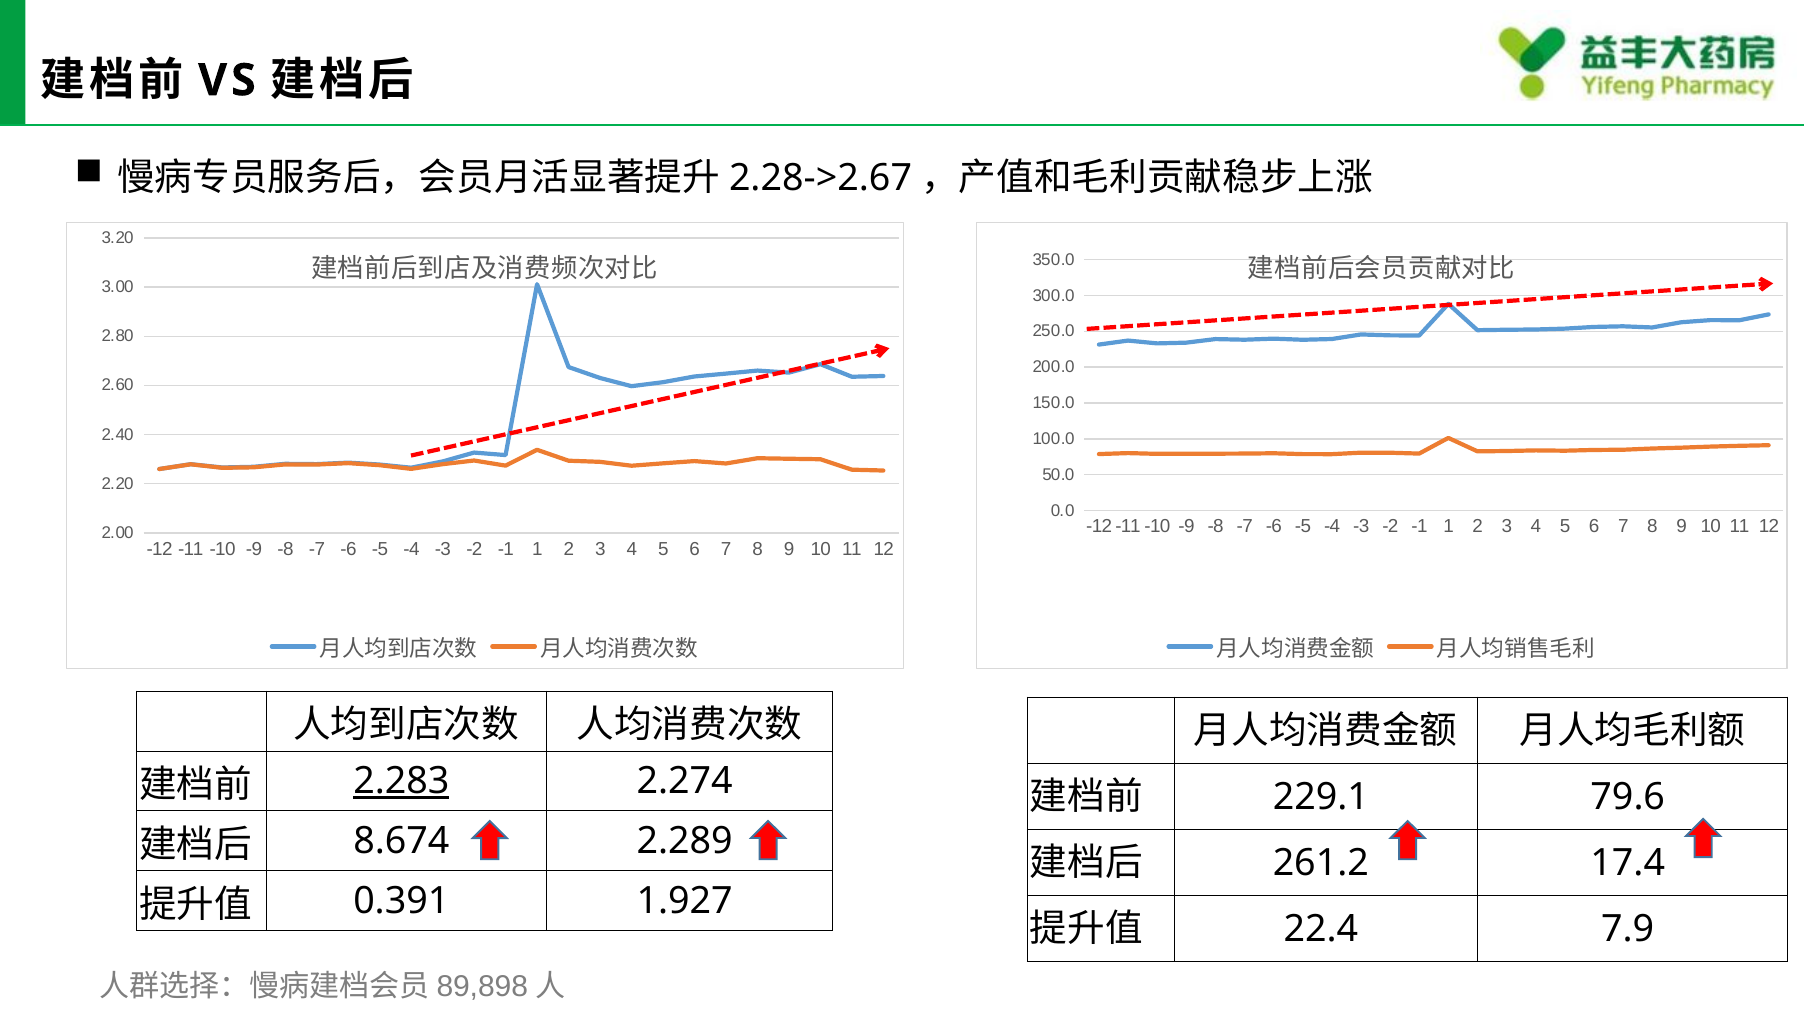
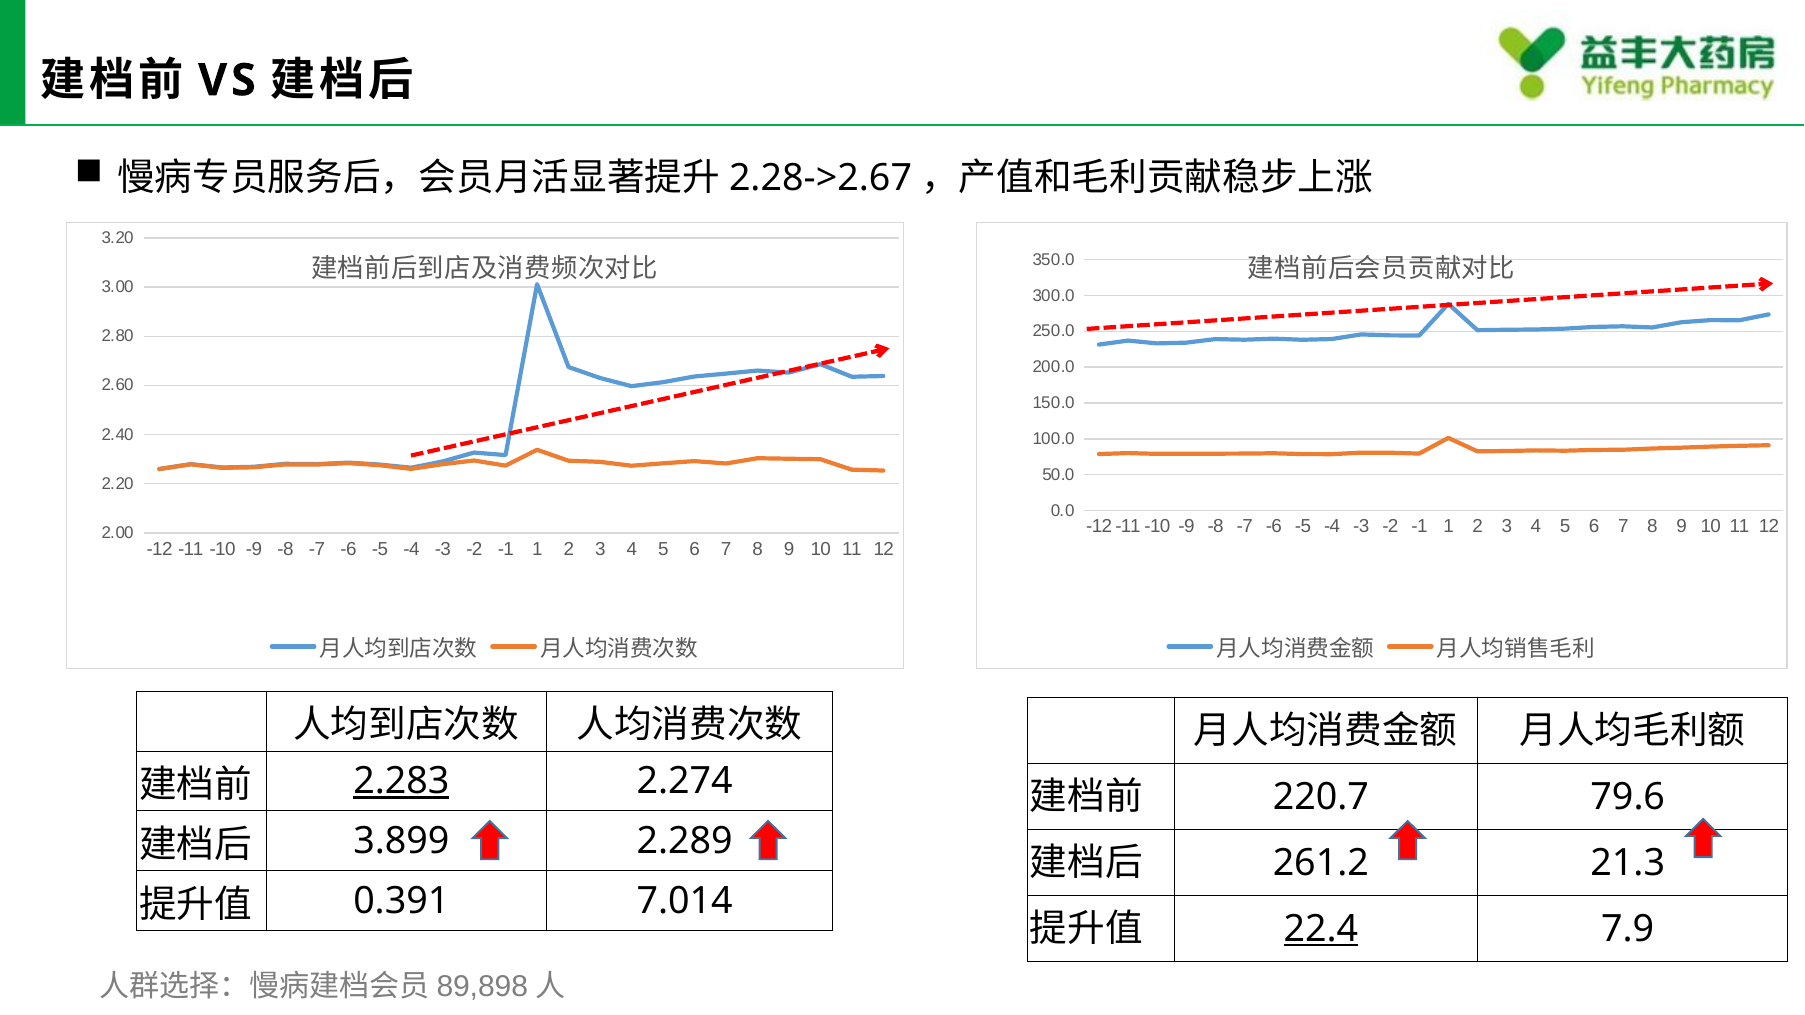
229.1: 229.1 -> 220.7 (1321, 797)
8.674: 8.674 -> 3.899 (401, 842)
17.4: 17.4 -> 21.3 (1628, 863)
1.927: 1.927 -> 7.014 (685, 902)
22.4 underline: none -> present (1321, 929)
